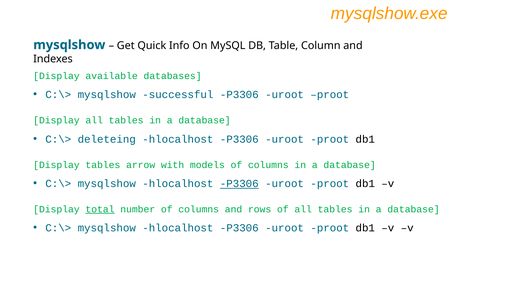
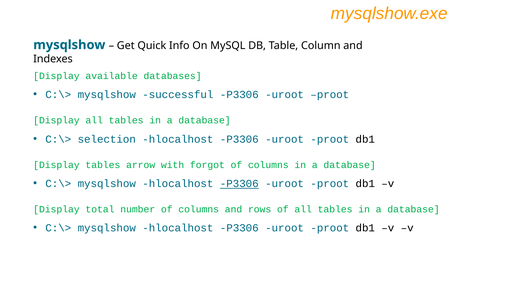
deleteing: deleteing -> selection (107, 139)
models: models -> forgot (207, 165)
total underline: present -> none (100, 209)
